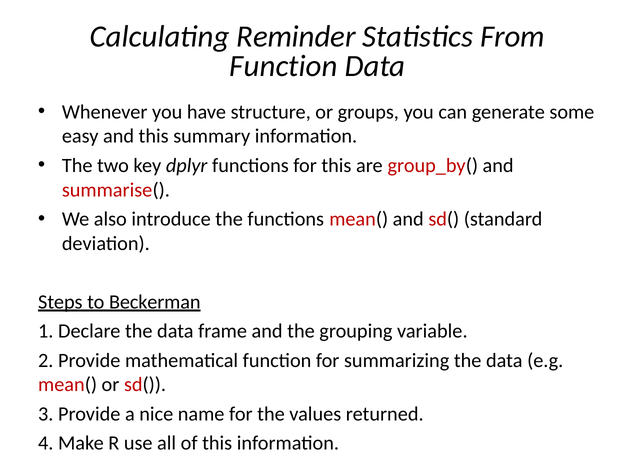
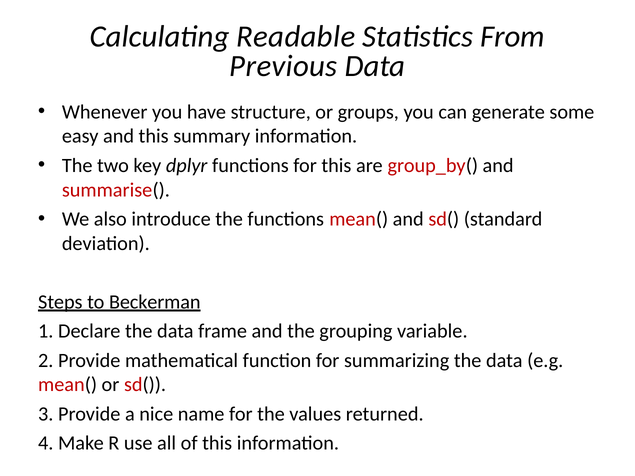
Reminder: Reminder -> Readable (296, 36)
Function: Function -> Previous (283, 66)
